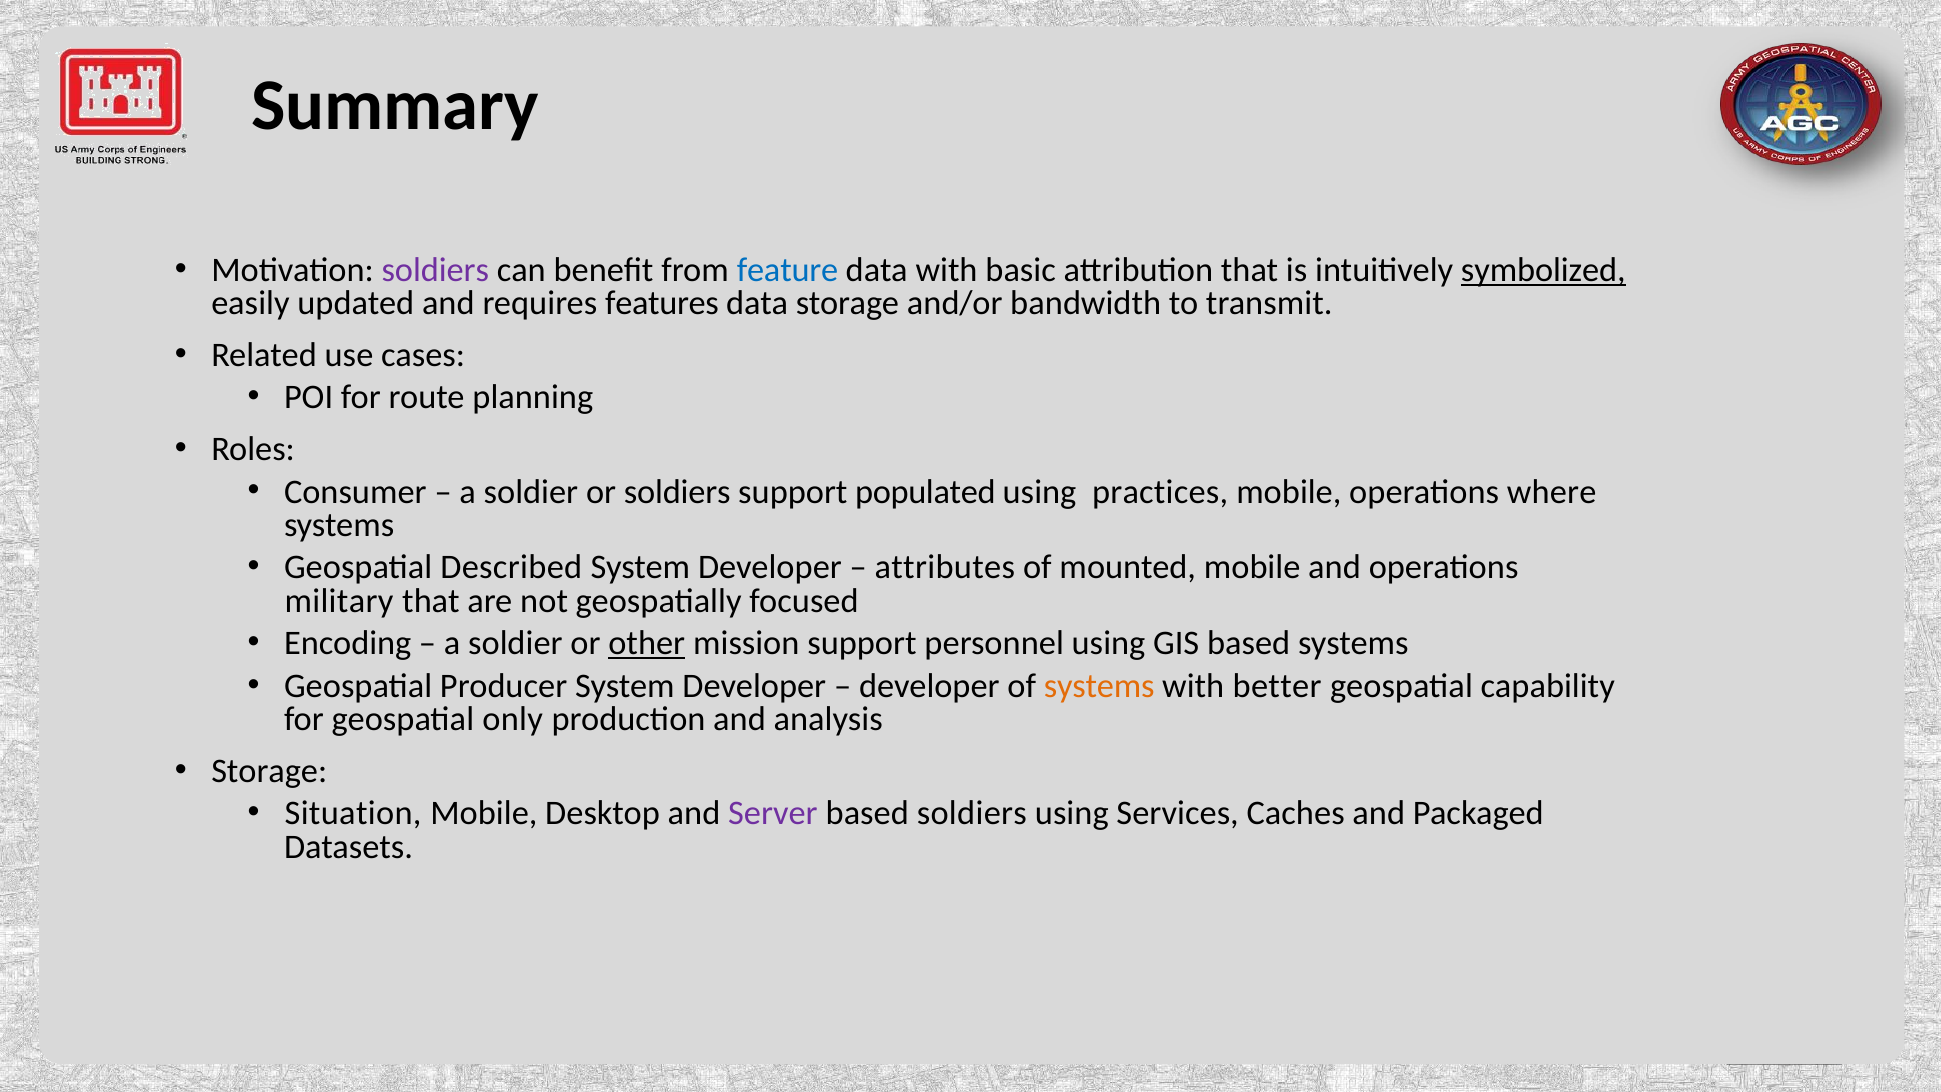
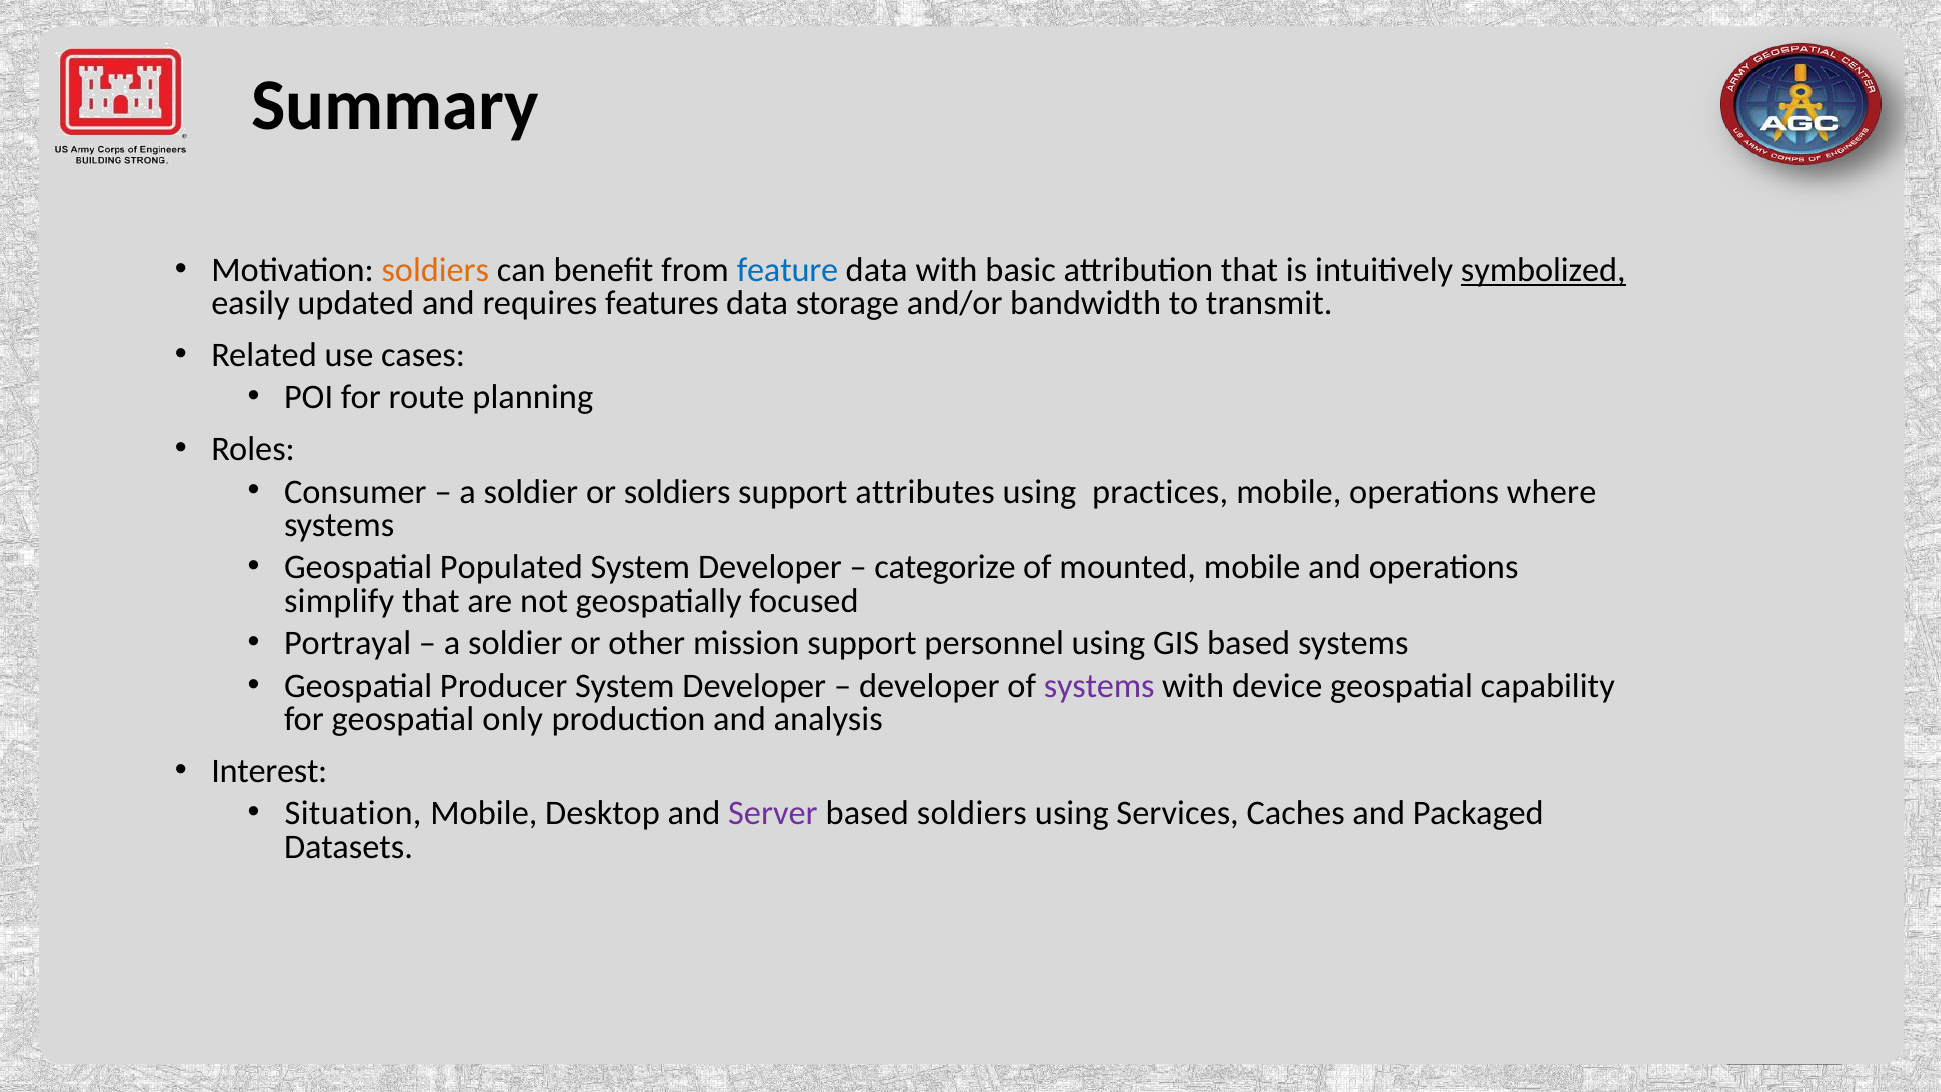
soldiers colour: purple -> orange (435, 270)
populated: populated -> attributes (925, 492)
Described: Described -> Populated (511, 568)
attributes: attributes -> categorize (945, 568)
military: military -> simplify (339, 601)
Encoding: Encoding -> Portrayal (348, 643)
other underline: present -> none (647, 643)
systems colour: orange -> purple (1099, 686)
better: better -> device (1277, 686)
Storage: Storage -> Interest (269, 771)
